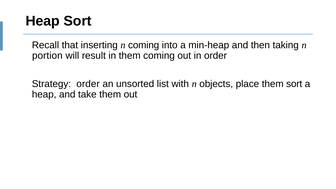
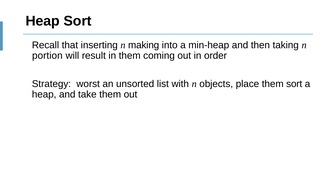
n coming: coming -> making (144, 45)
Strategy order: order -> worst (88, 84)
